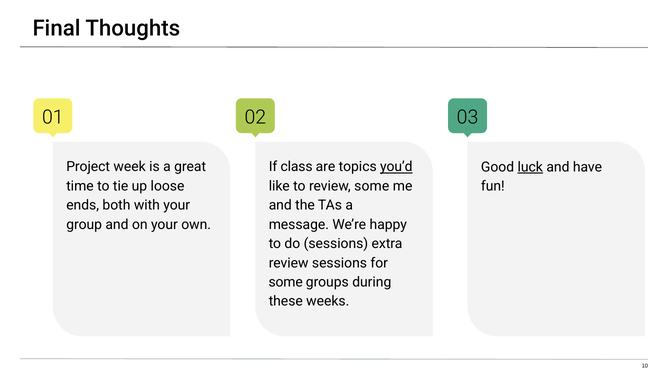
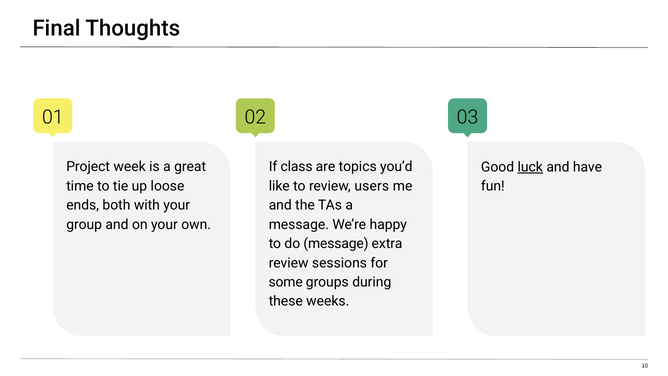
you’d underline: present -> none (396, 167)
review some: some -> users (372, 186)
do sessions: sessions -> message (336, 244)
